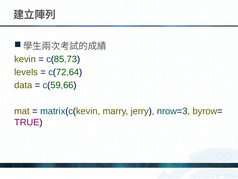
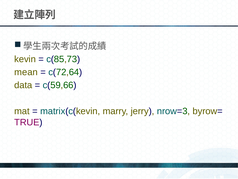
levels: levels -> mean (26, 72)
